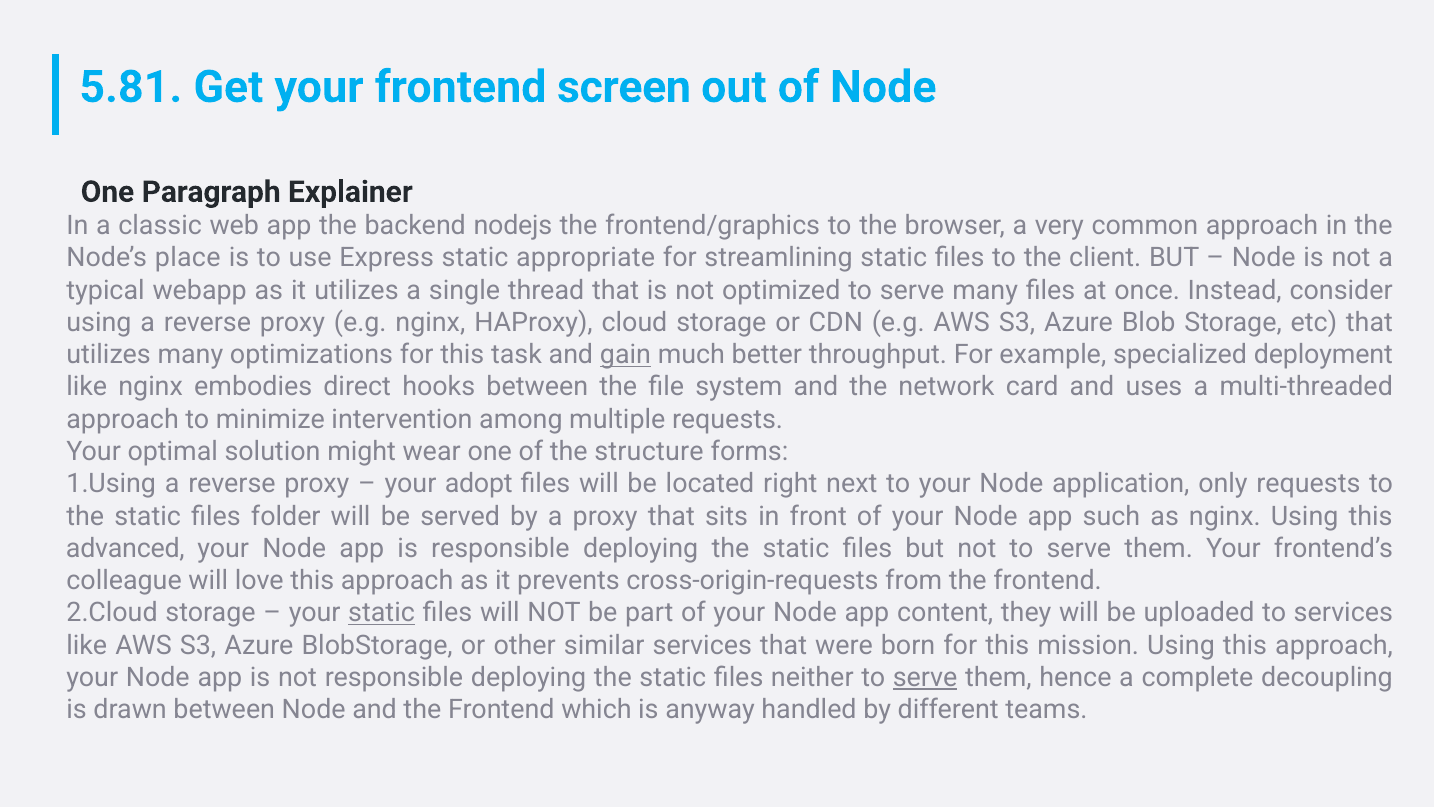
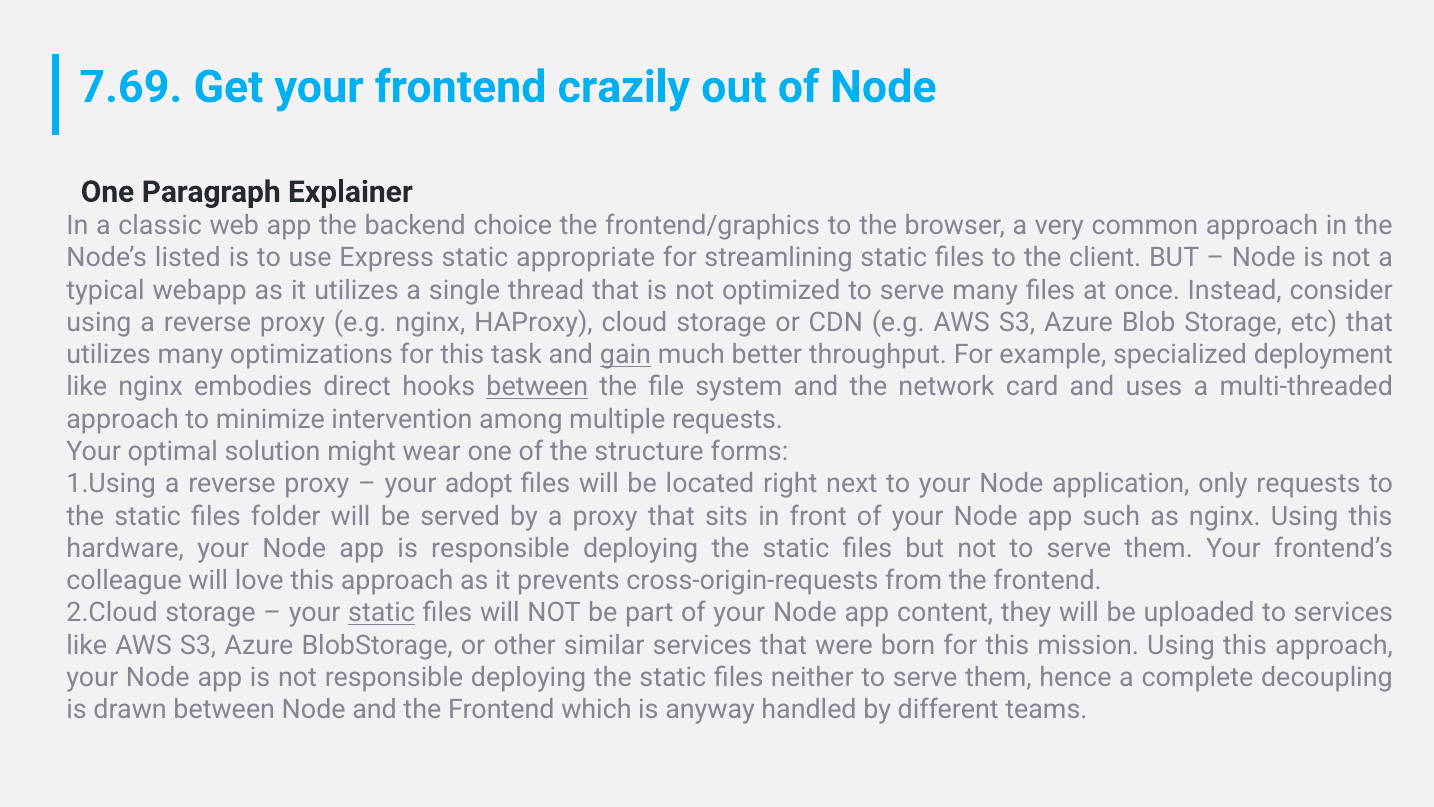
5.81: 5.81 -> 7.69 (131, 87)
screen: screen -> crazily (624, 87)
nodejs: nodejs -> choice (513, 226)
place: place -> listed (188, 258)
between underline: none -> present (537, 387)
advanced: advanced -> hardware (125, 548)
serve underline: present -> none (925, 677)
